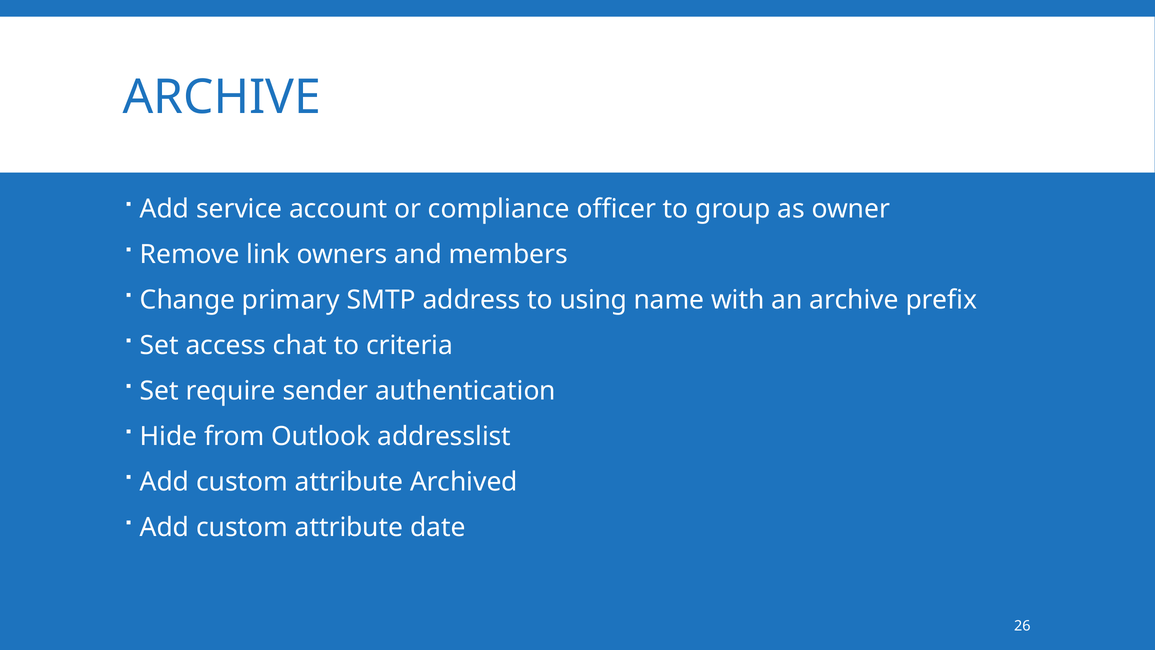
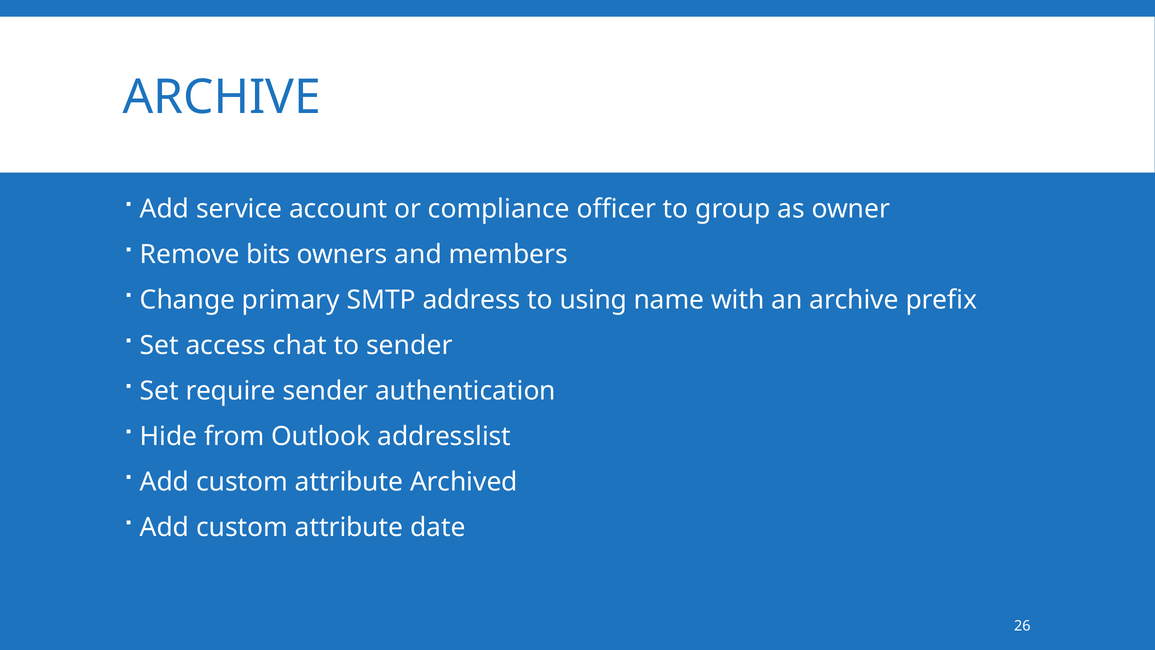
link: link -> bits (268, 254)
to criteria: criteria -> sender (409, 345)
